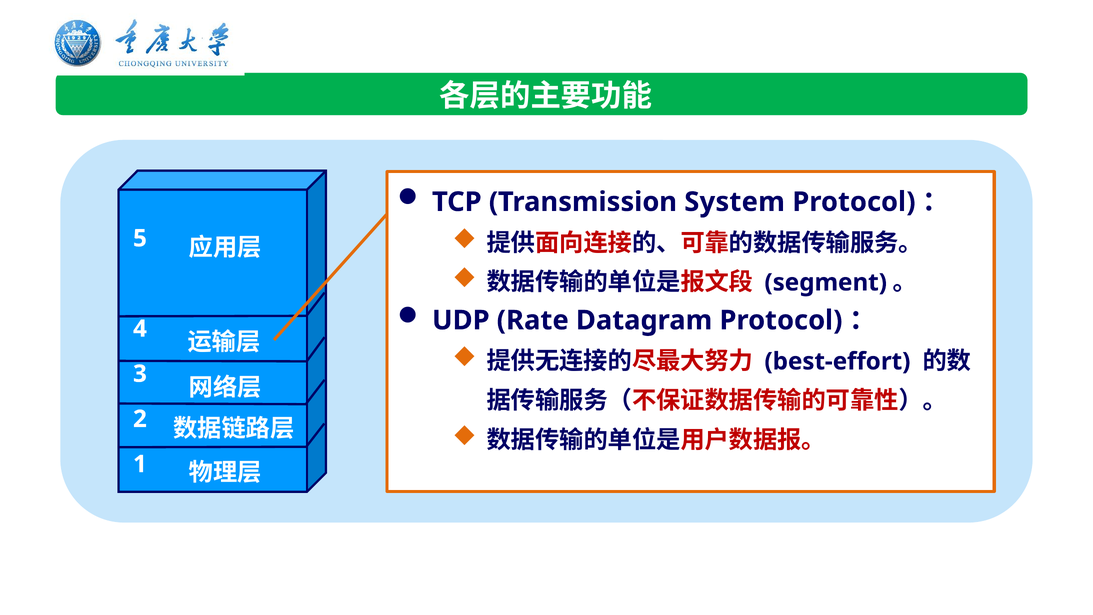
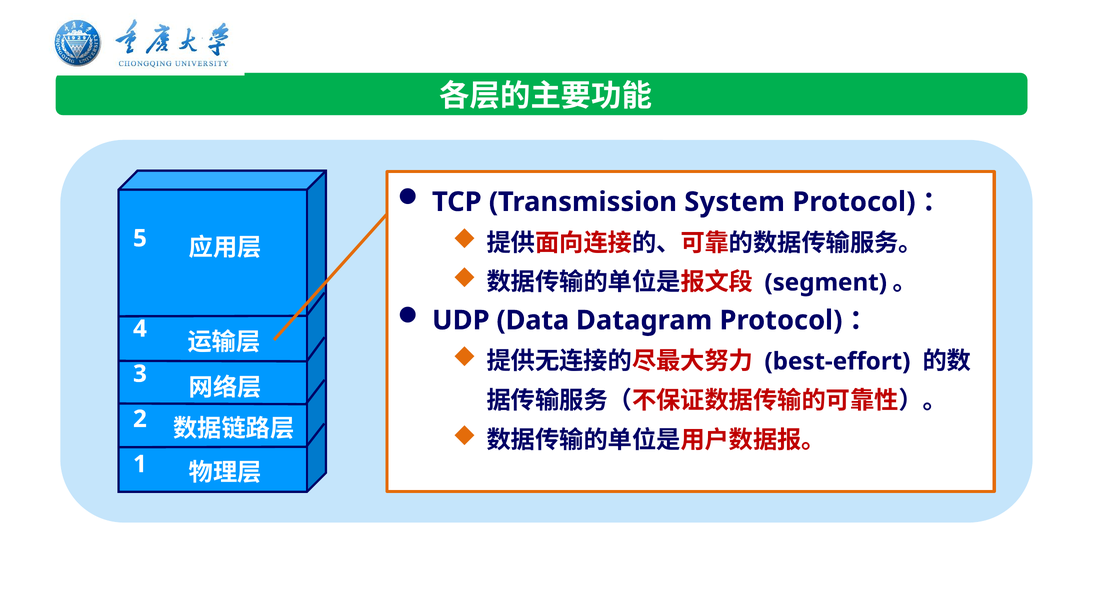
Rate: Rate -> Data (533, 320)
